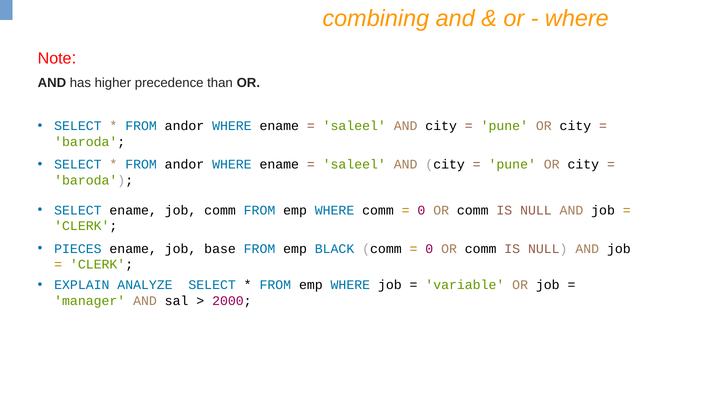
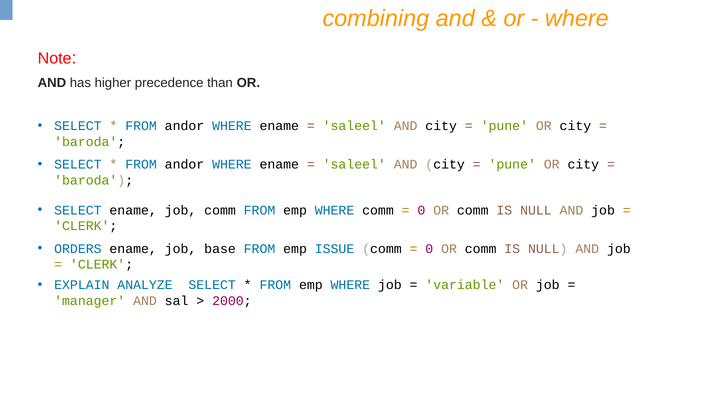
PIECES: PIECES -> ORDERS (78, 249)
BLACK: BLACK -> ISSUE (335, 249)
